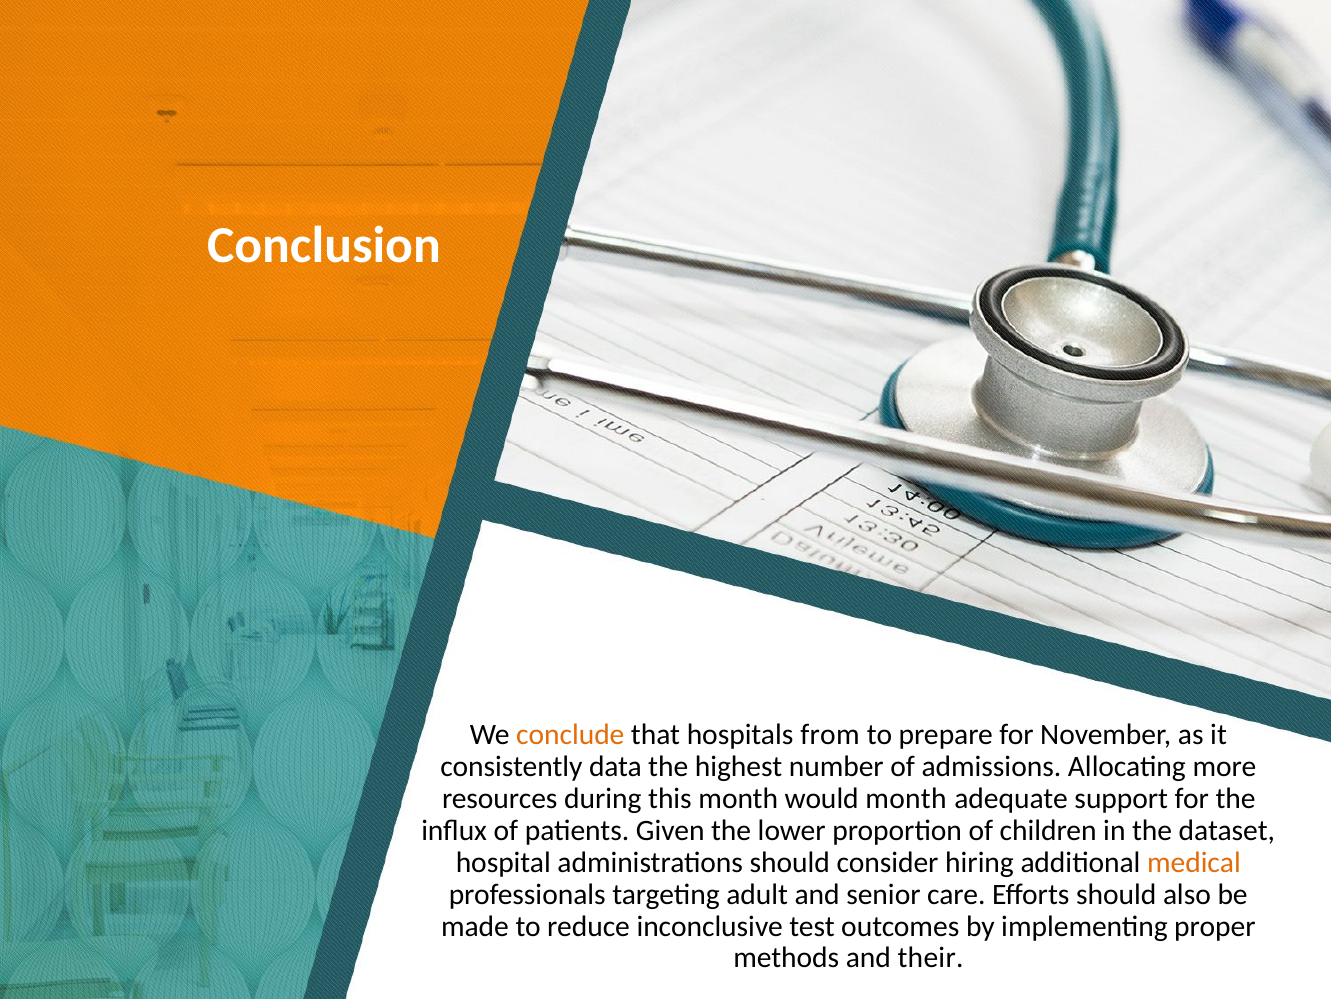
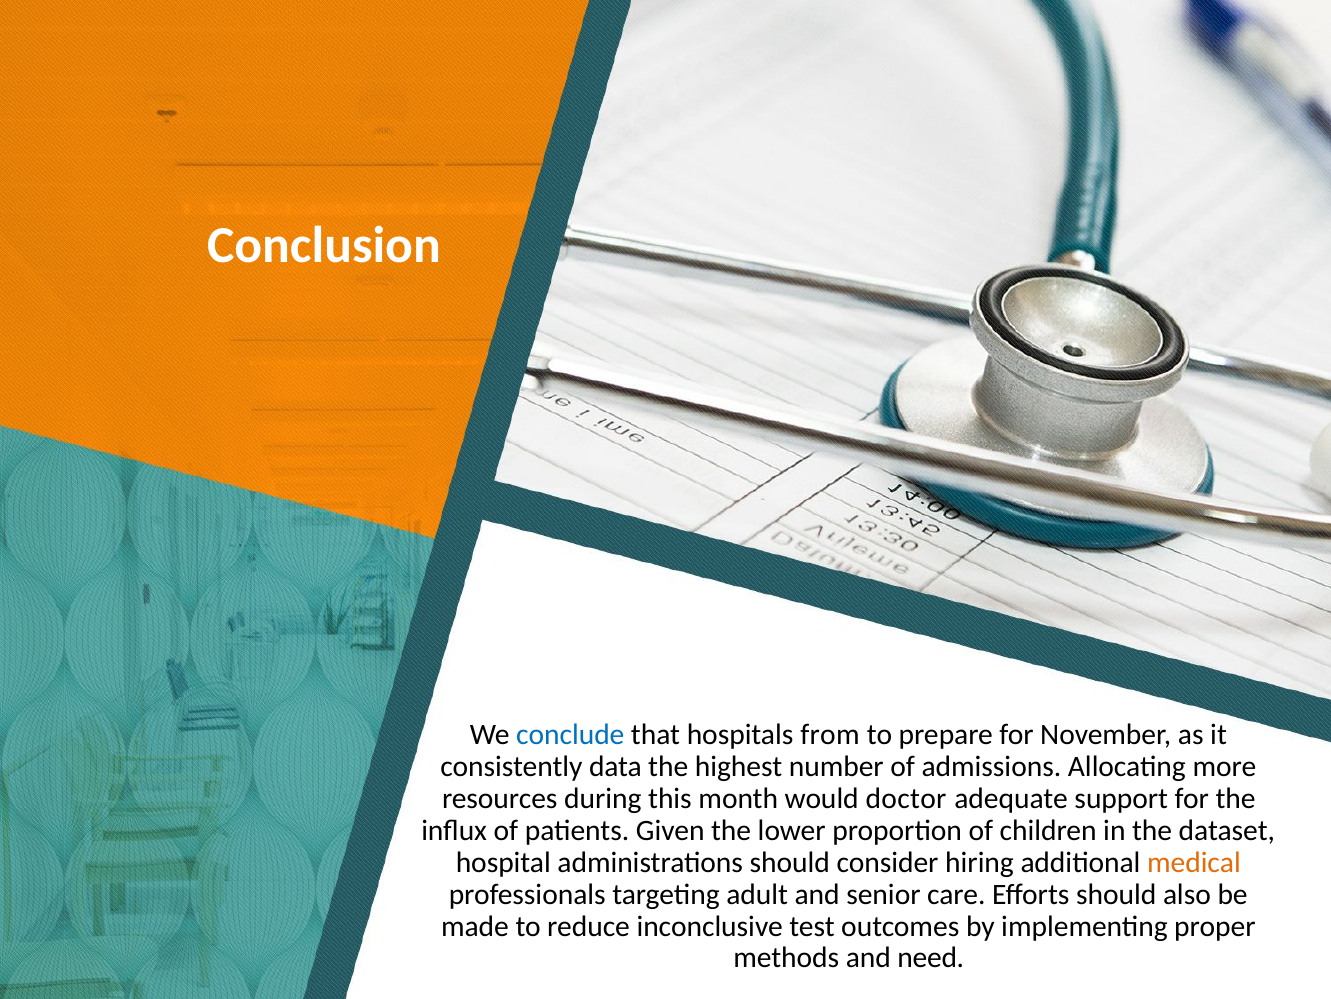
conclude colour: orange -> blue (570, 734)
would month: month -> doctor (906, 798)
their: their -> need (931, 957)
